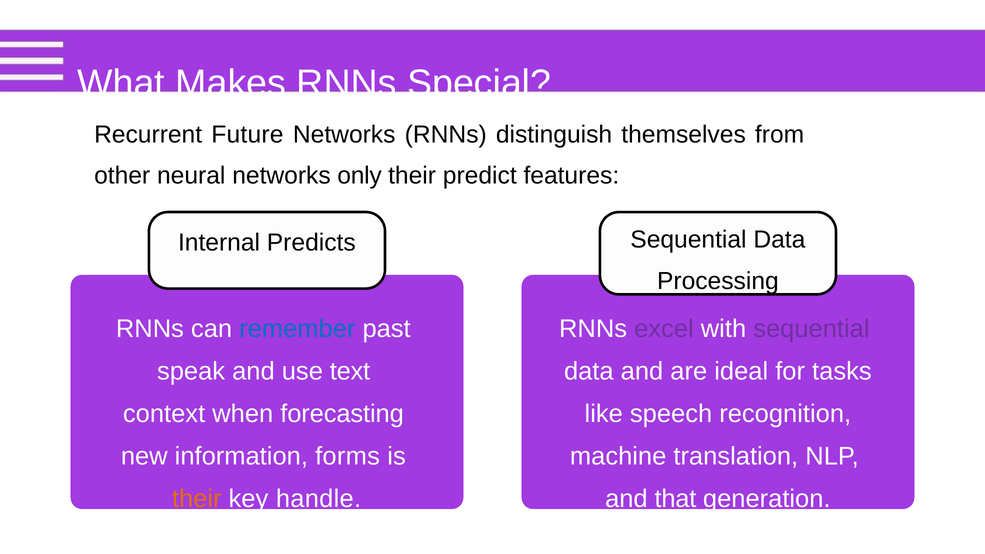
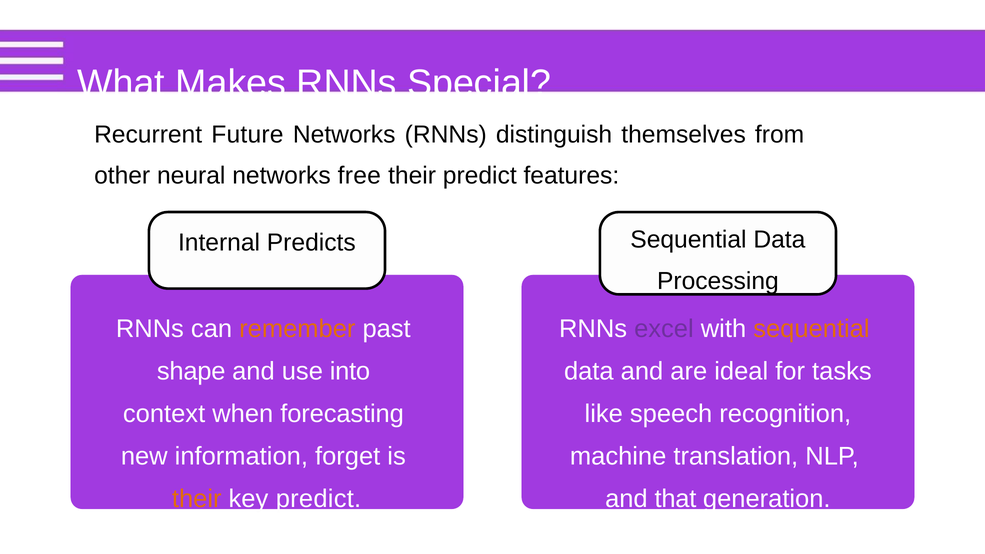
only: only -> free (359, 176)
remember colour: blue -> orange (297, 329)
sequential colour: purple -> orange (811, 329)
speak: speak -> shape (191, 371)
text: text -> into (350, 371)
forms: forms -> forget (348, 456)
key handle: handle -> predict (318, 499)
